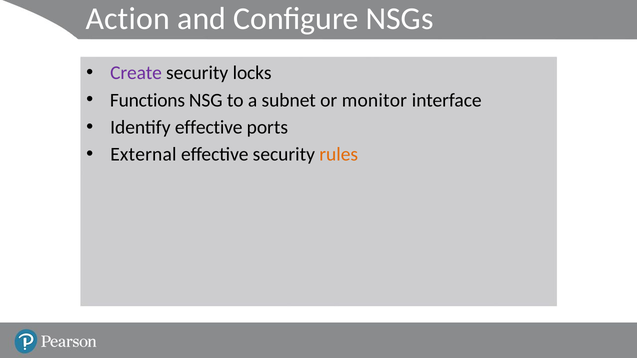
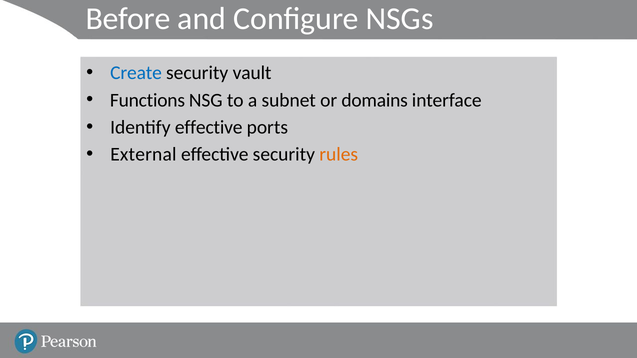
Action: Action -> Before (128, 19)
Create colour: purple -> blue (136, 73)
locks: locks -> vault (252, 73)
monitor: monitor -> domains (375, 100)
